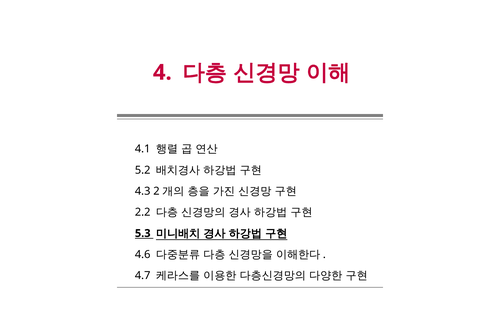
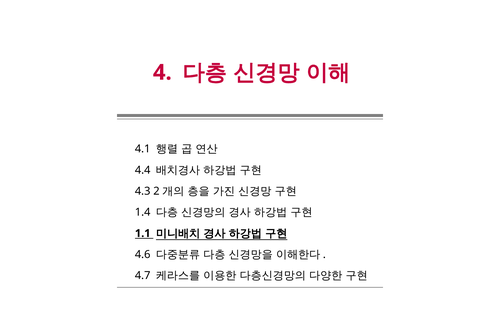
5.2: 5.2 -> 4.4 (143, 170)
2.2: 2.2 -> 1.4 (143, 212)
5.3: 5.3 -> 1.1 (143, 233)
